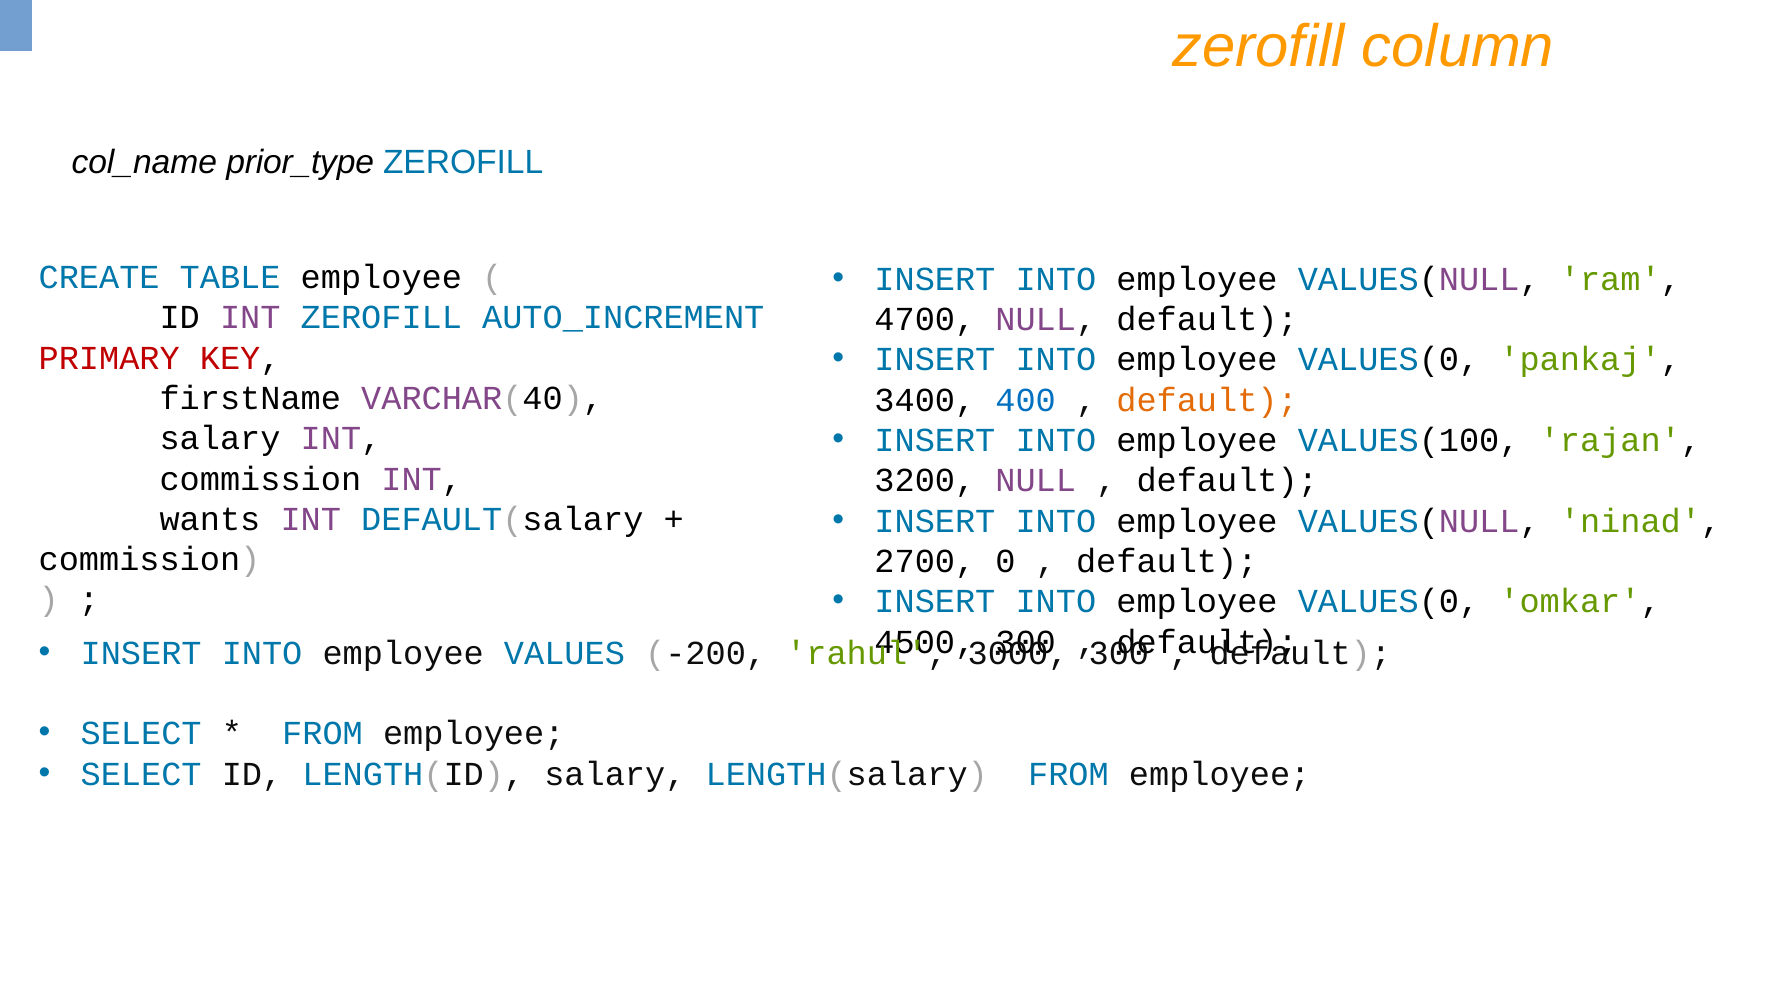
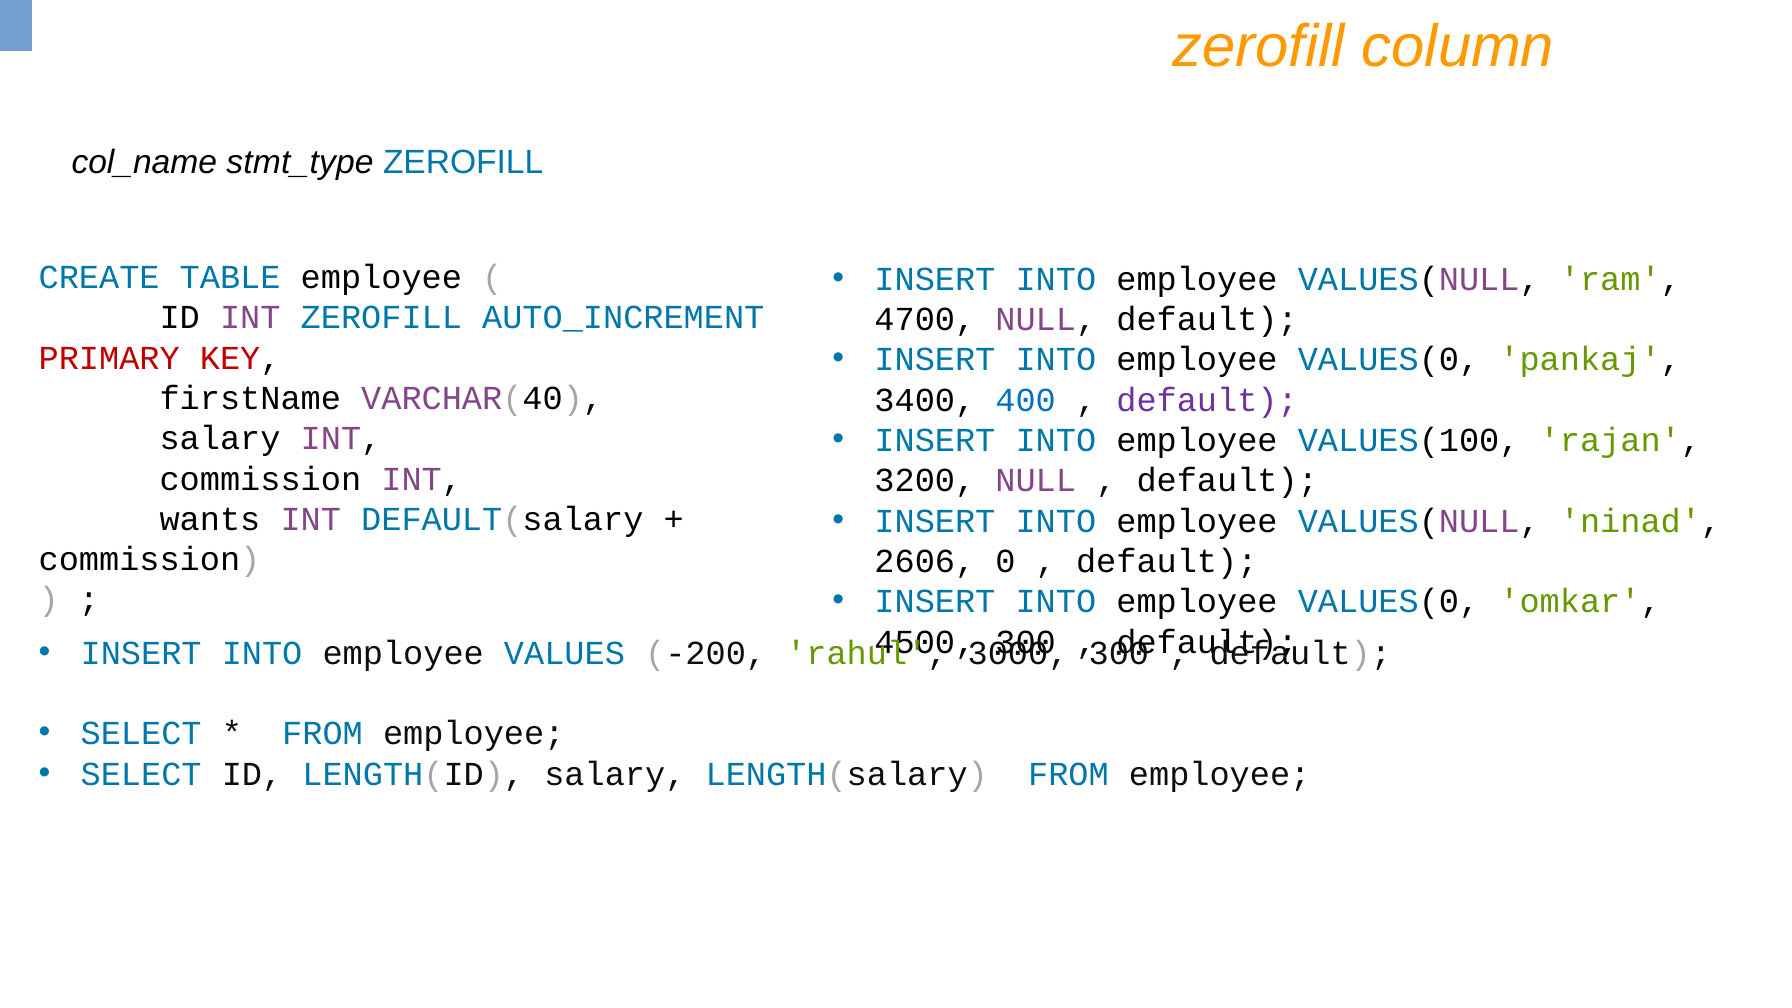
prior_type: prior_type -> stmt_type (300, 163)
default colour: orange -> purple (1207, 400)
2700: 2700 -> 2606 (925, 561)
